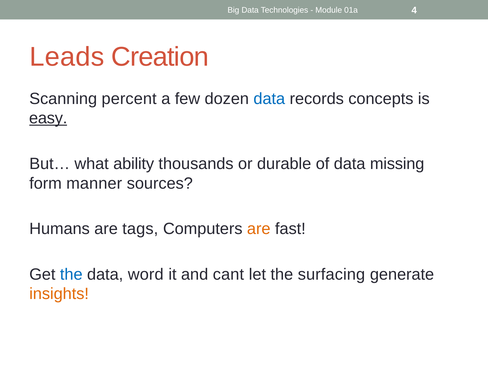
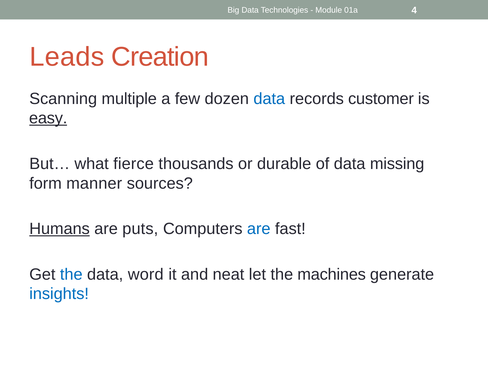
percent: percent -> multiple (129, 99)
concepts: concepts -> customer (381, 99)
ability: ability -> fierce (134, 164)
Humans underline: none -> present (60, 229)
tags: tags -> puts (140, 229)
are colour: orange -> blue (259, 229)
cant: cant -> neat (228, 274)
surfacing: surfacing -> machines (332, 274)
insights colour: orange -> blue (59, 294)
